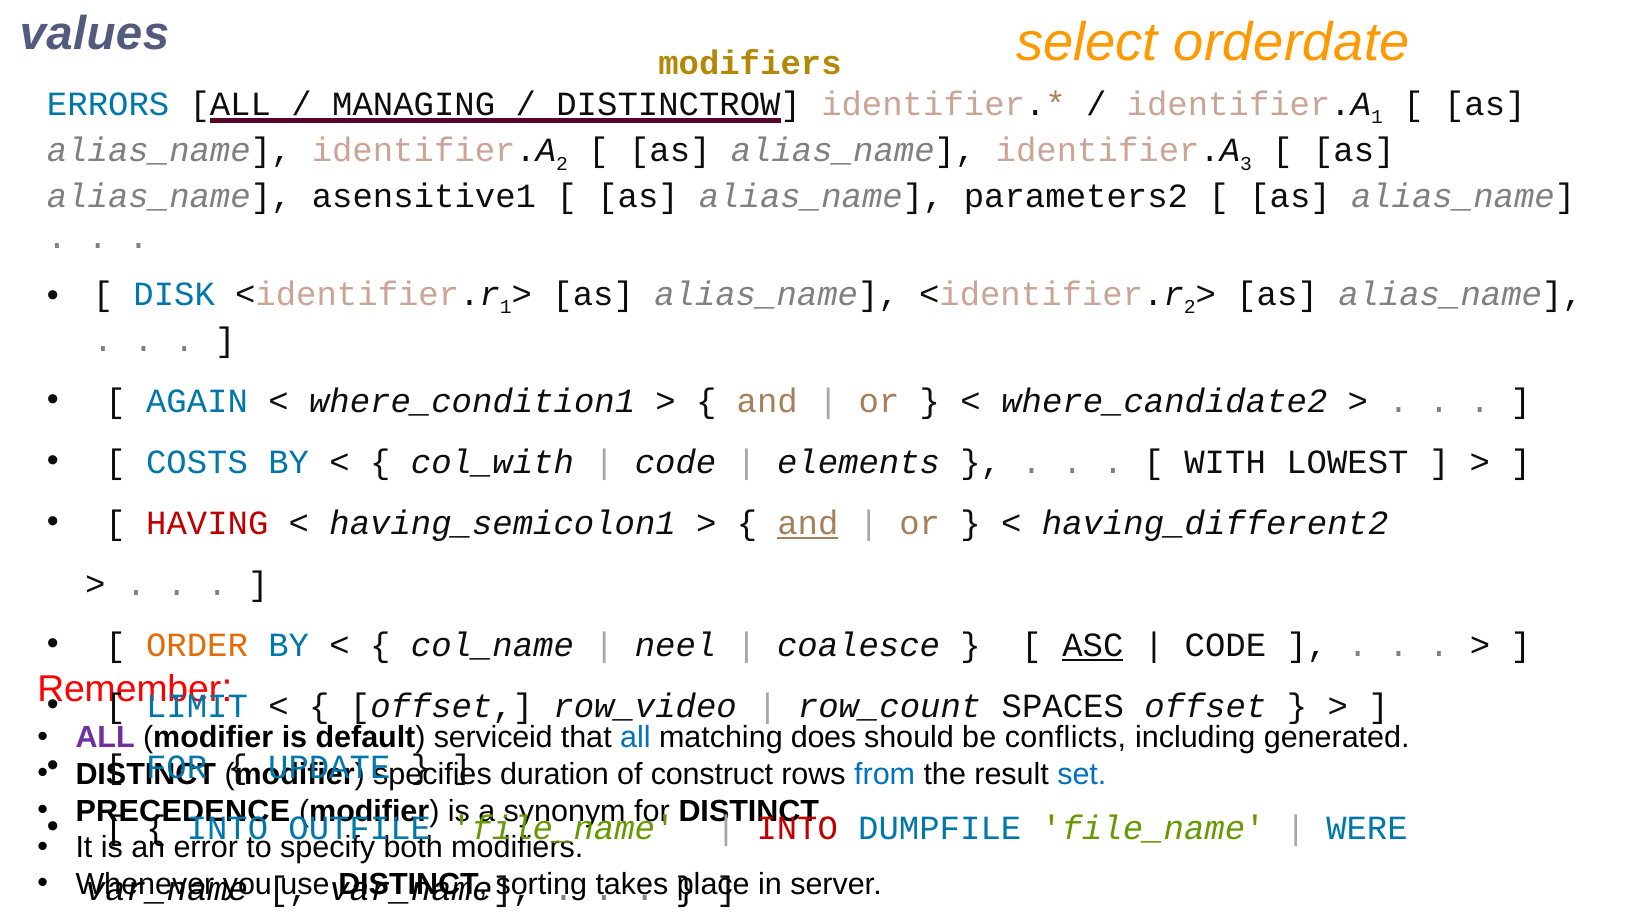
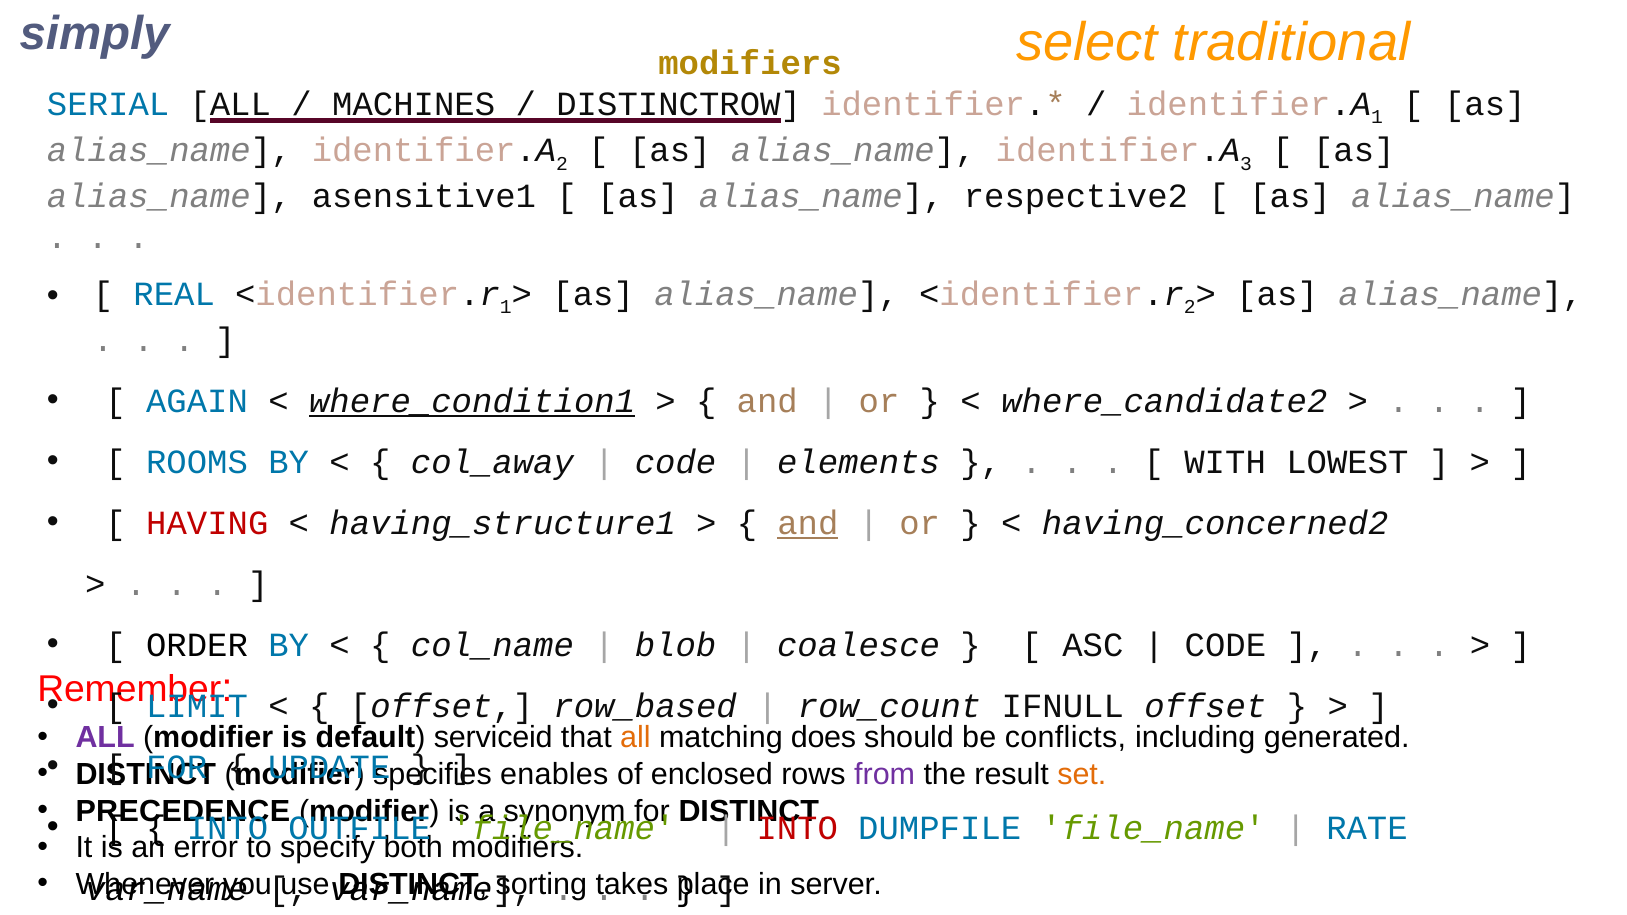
values: values -> simply (95, 34)
orderdate: orderdate -> traditional (1292, 42)
ERRORS: ERRORS -> SERIAL (108, 104)
MANAGING: MANAGING -> MACHINES (414, 104)
parameters2: parameters2 -> respective2 (1076, 197)
DISK: DISK -> REAL (174, 294)
where_condition1 underline: none -> present (472, 402)
COSTS: COSTS -> ROOMS (197, 463)
col_with: col_with -> col_away (492, 463)
having_semicolon1: having_semicolon1 -> having_structure1 (503, 524)
having_different2: having_different2 -> having_concerned2 (1215, 524)
ORDER colour: orange -> black (197, 646)
neel: neel -> blob (676, 646)
ASC underline: present -> none (1093, 646)
row_video: row_video -> row_based (645, 707)
SPACES: SPACES -> IFNULL (1063, 707)
all colour: blue -> orange (635, 738)
duration: duration -> enables (554, 775)
construct: construct -> enclosed (712, 775)
from colour: blue -> purple (885, 775)
set colour: blue -> orange (1082, 775)
WERE: WERE -> RATE (1367, 829)
